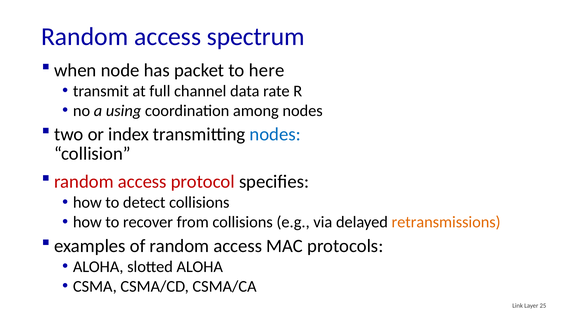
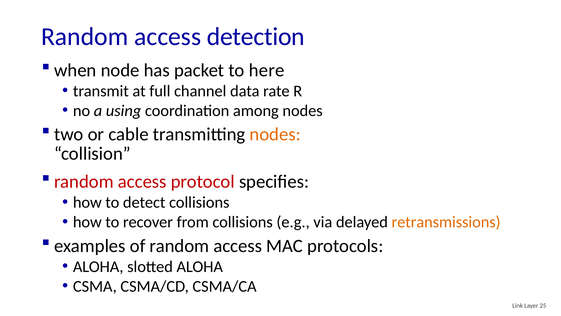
spectrum: spectrum -> detection (256, 37)
index: index -> cable (129, 134)
nodes colour: blue -> orange (275, 134)
